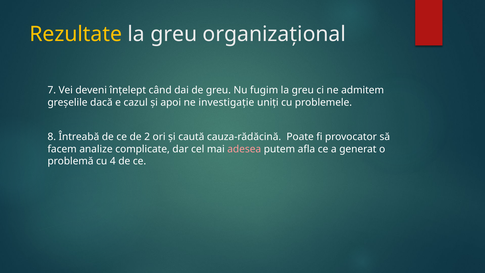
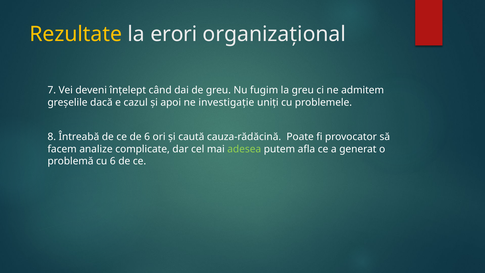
greu: greu -> erori (174, 34)
de 2: 2 -> 6 (147, 137)
adesea colour: pink -> light green (244, 149)
cu 4: 4 -> 6 (113, 161)
